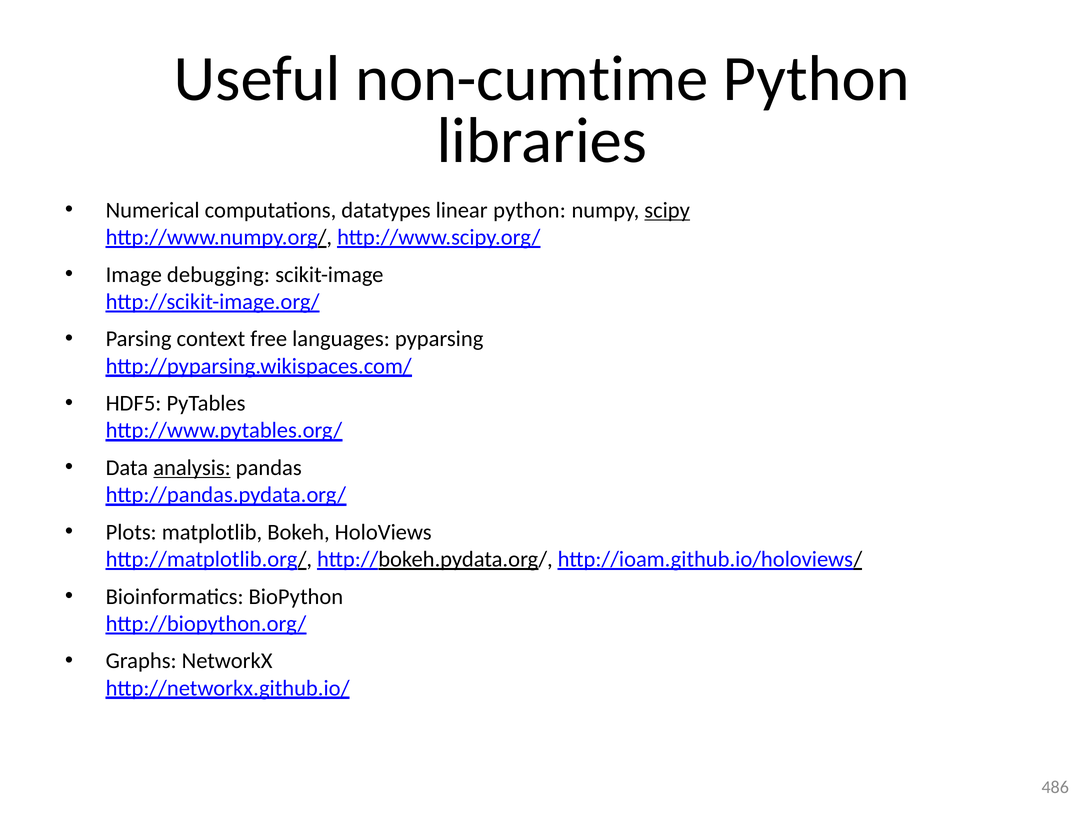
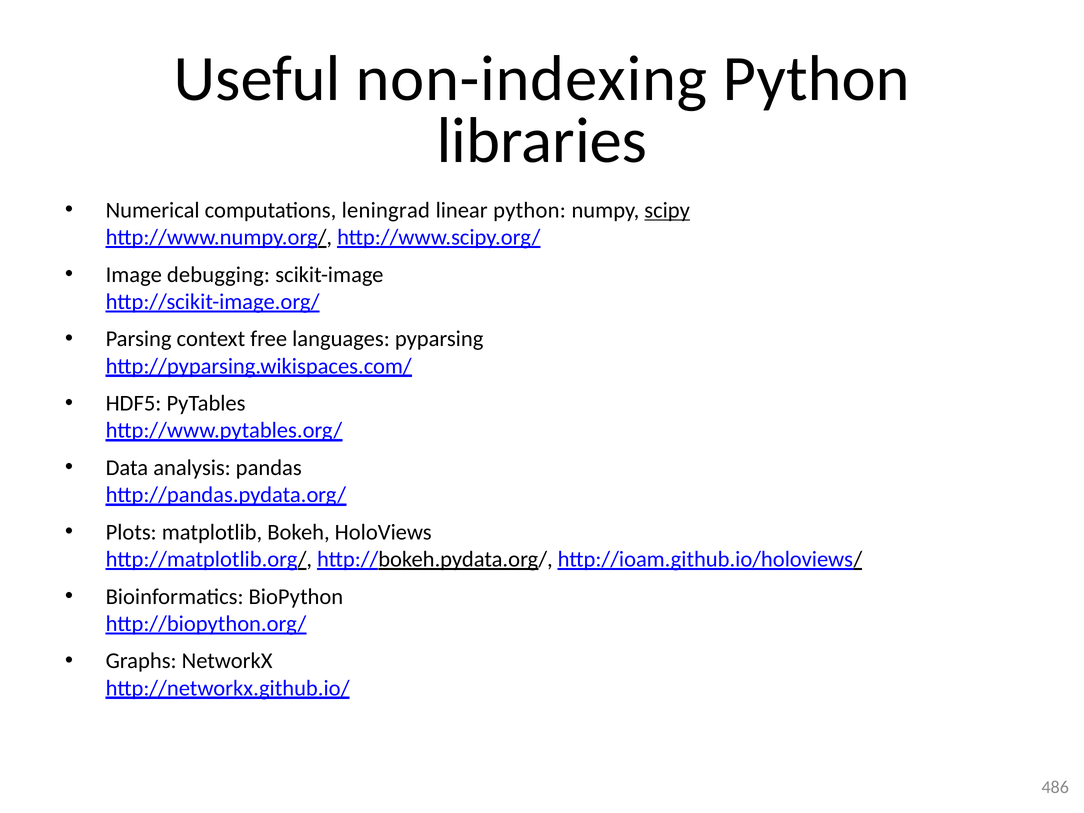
non-cumtime: non-cumtime -> non-indexing (531, 79)
datatypes: datatypes -> leningrad (386, 210)
analysis underline: present -> none (192, 468)
